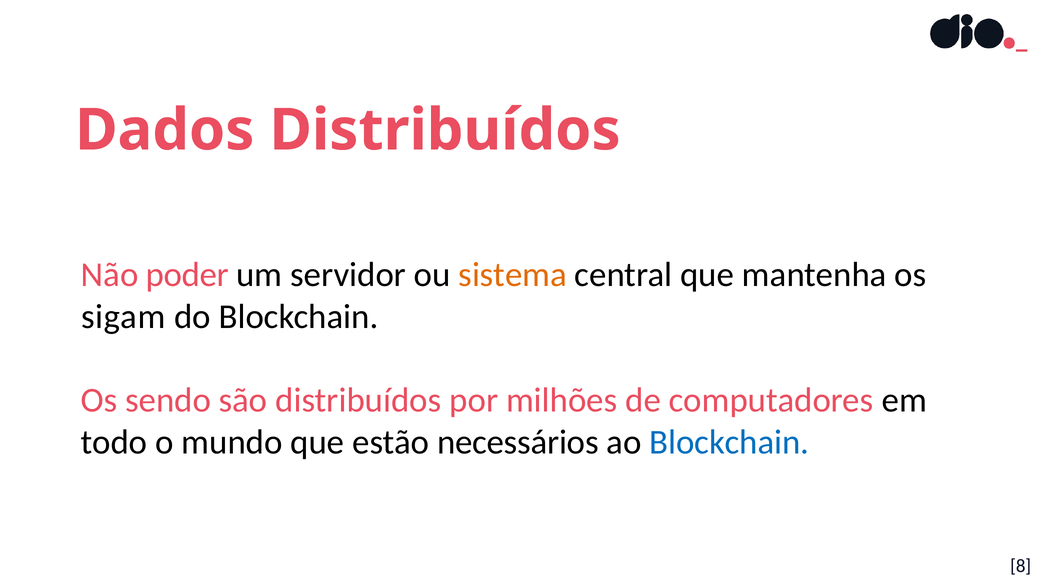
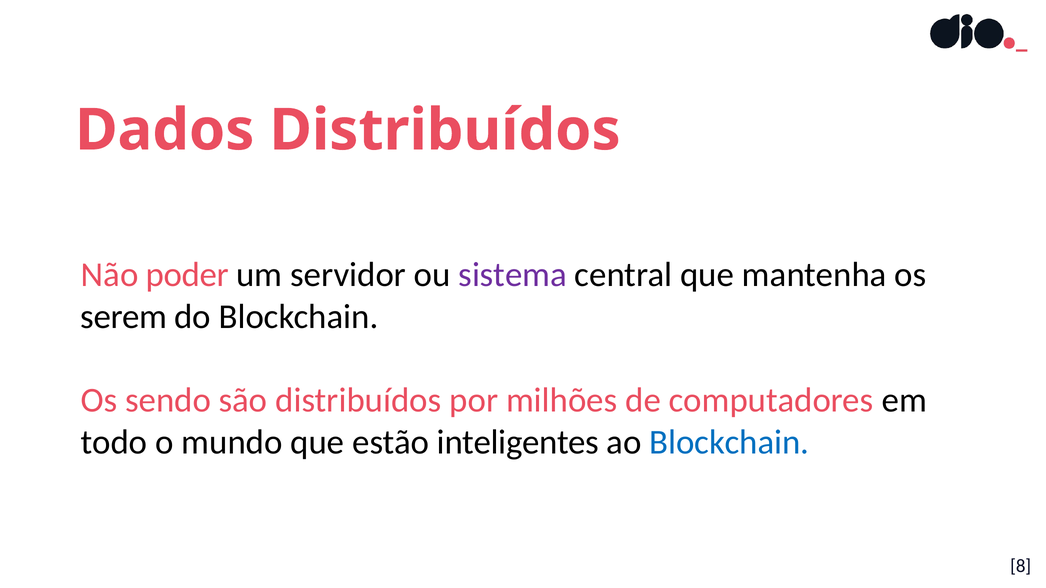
sistema colour: orange -> purple (513, 275)
sigam: sigam -> serem (124, 317)
necessários: necessários -> inteligentes (518, 443)
